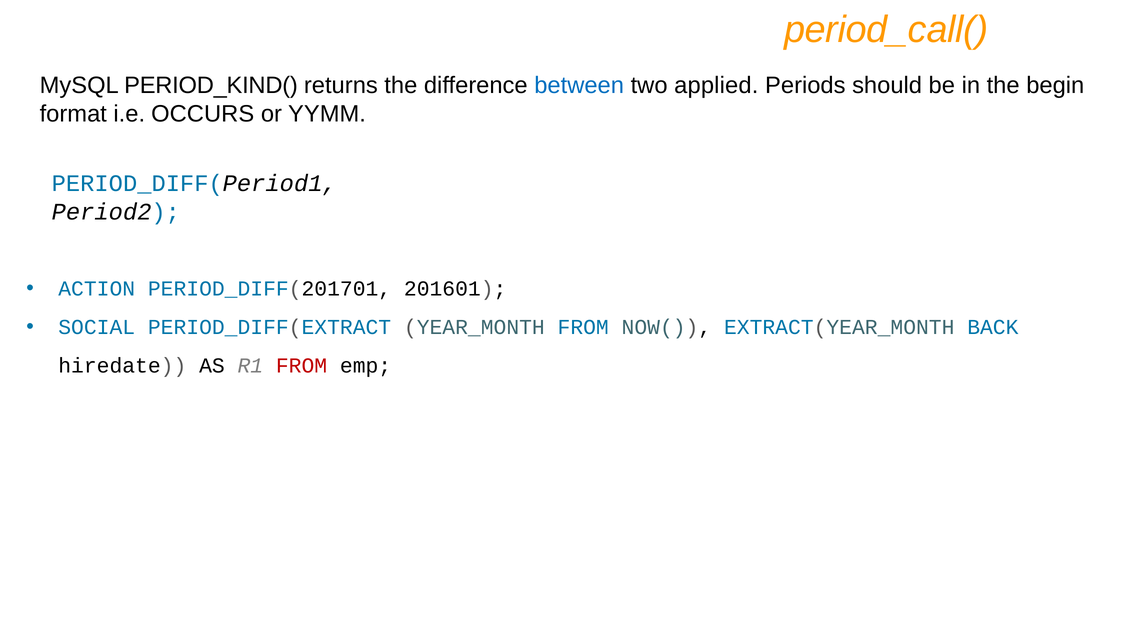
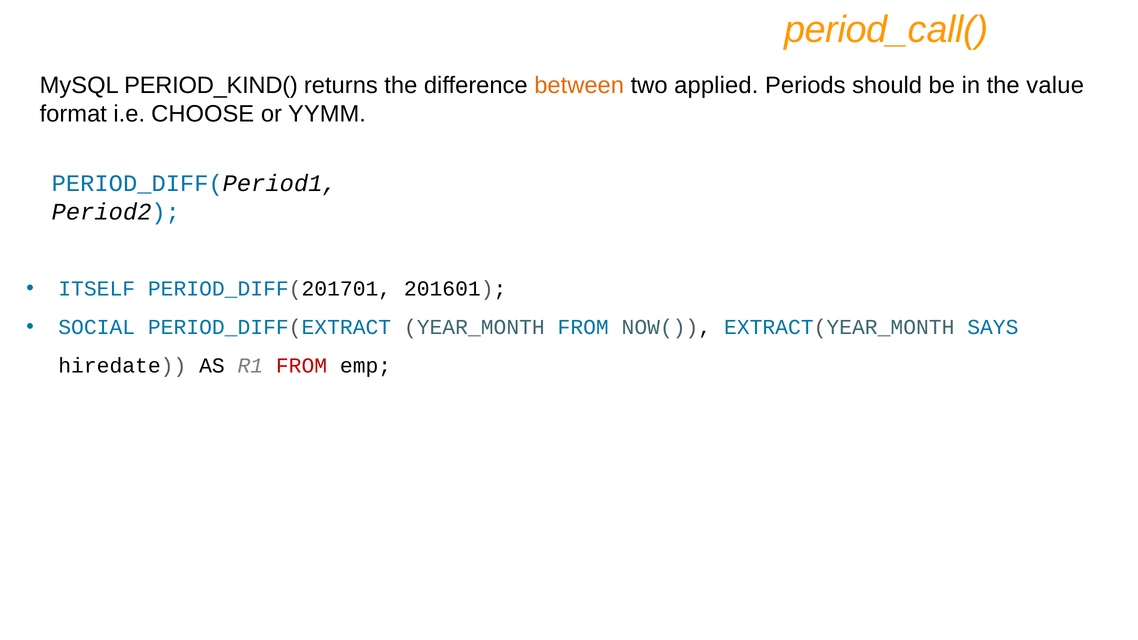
between colour: blue -> orange (579, 86)
begin: begin -> value (1055, 86)
OCCURS: OCCURS -> CHOOSE (203, 114)
ACTION: ACTION -> ITSELF (97, 289)
BACK: BACK -> SAYS (993, 327)
